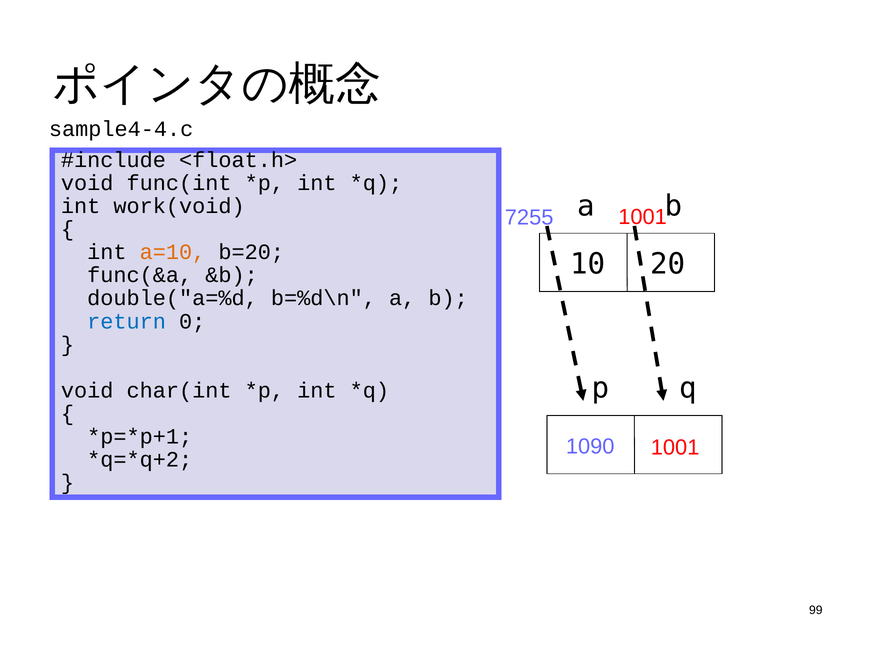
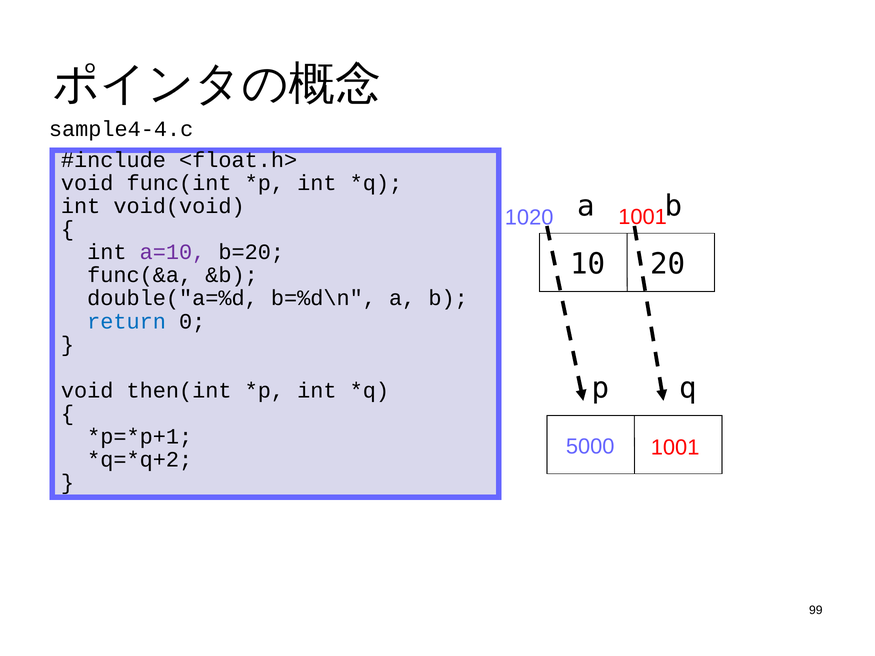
work(void: work(void -> void(void (179, 206)
7255: 7255 -> 1020 (529, 217)
a=10 colour: orange -> purple (173, 252)
char(int: char(int -> then(int (179, 391)
1090: 1090 -> 5000 (590, 447)
